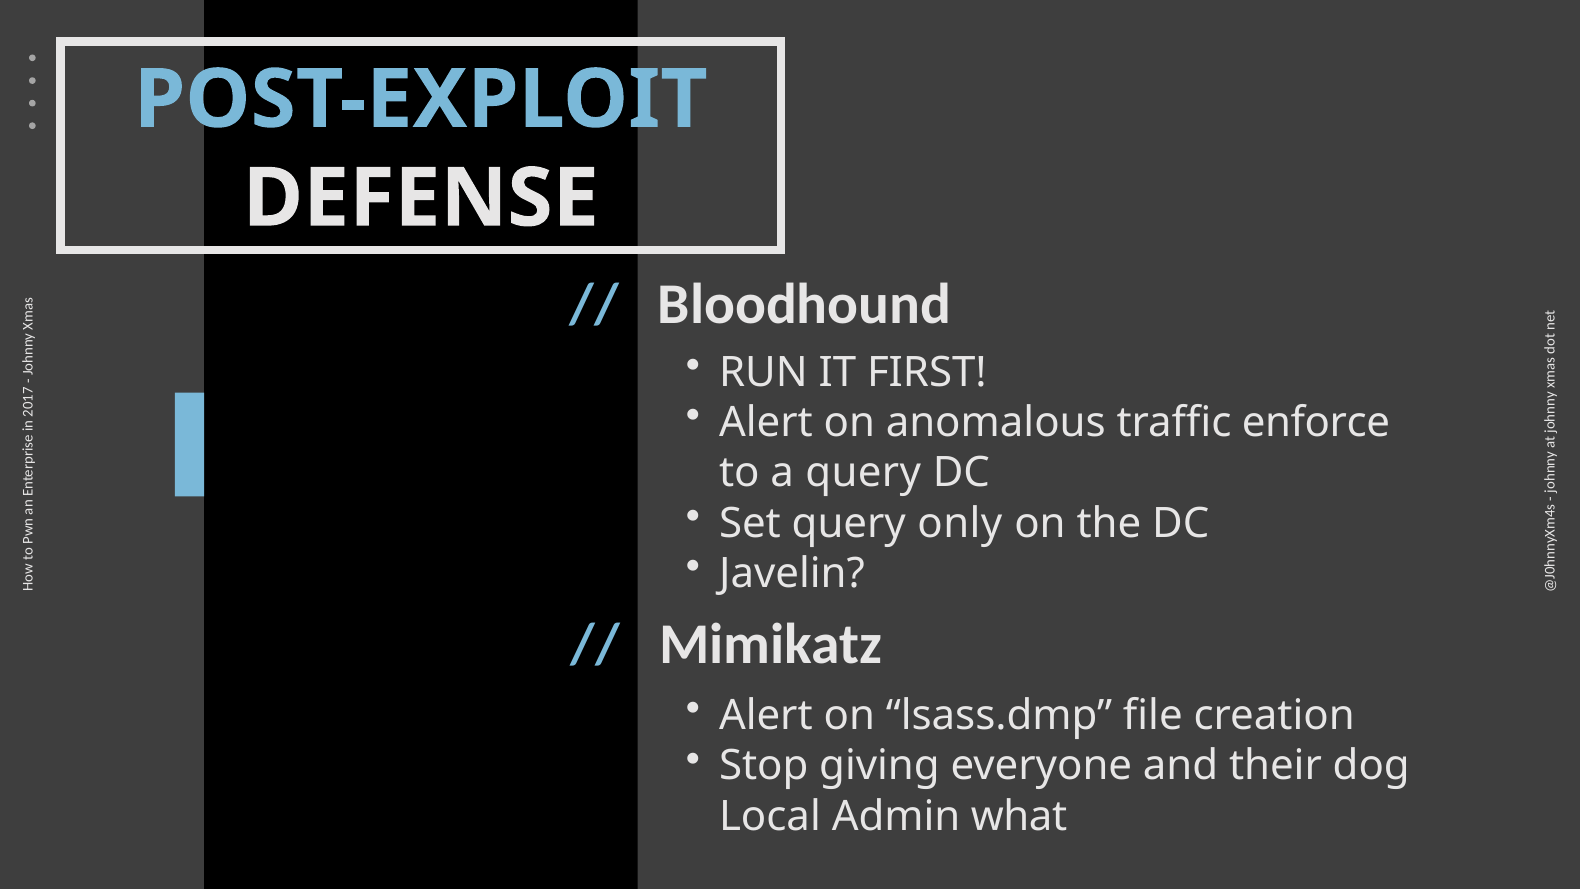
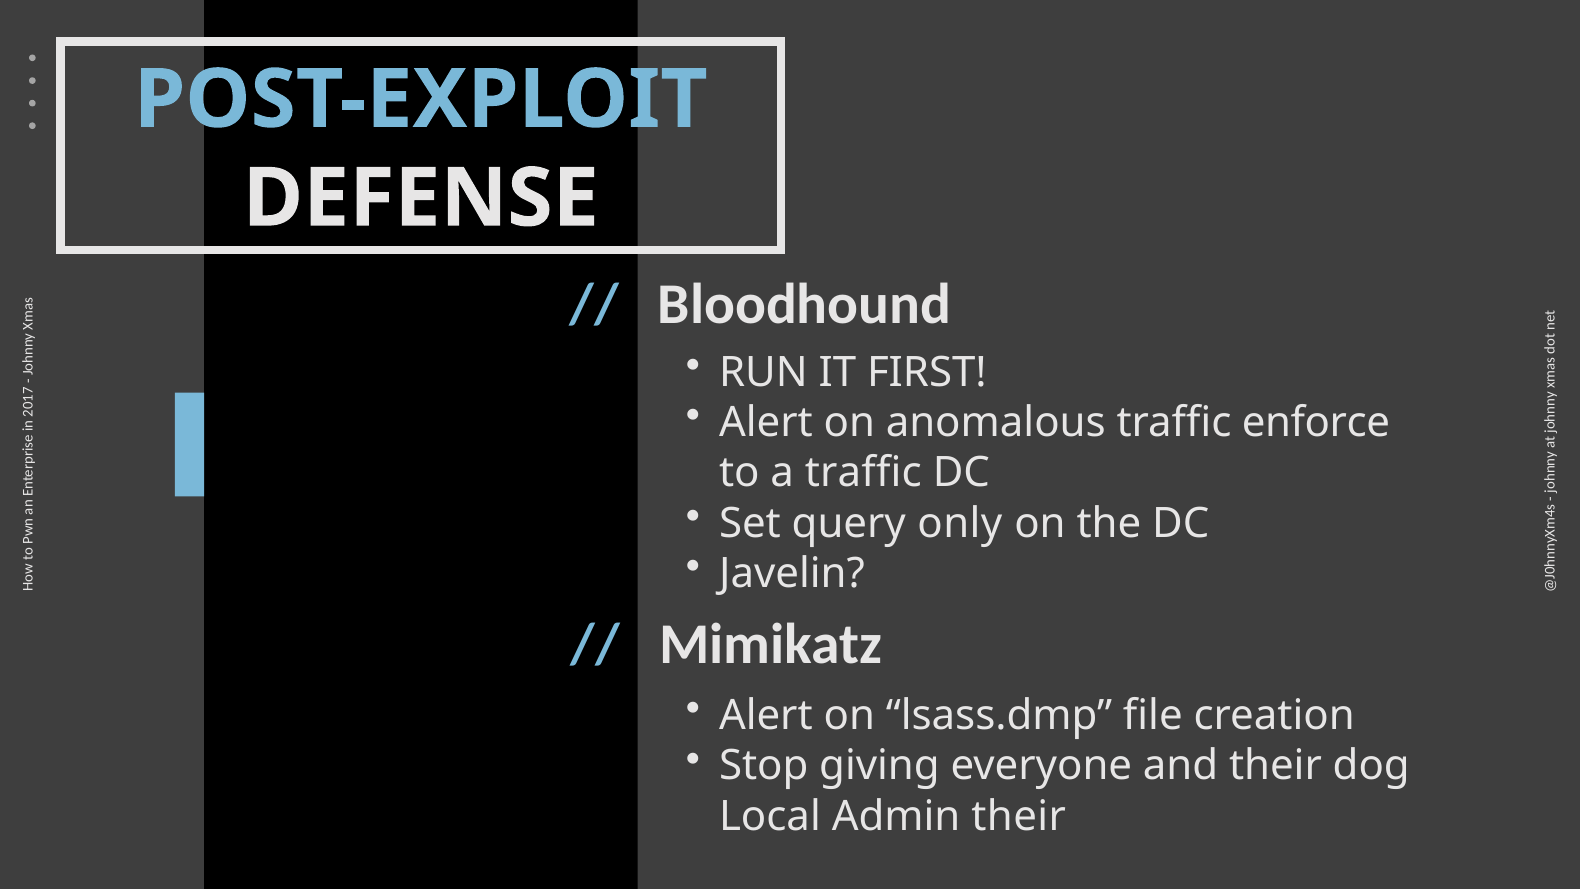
a query: query -> traffic (863, 473)
Admin what: what -> their (1019, 816)
